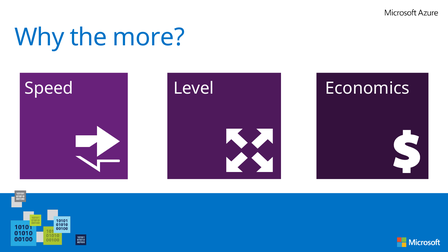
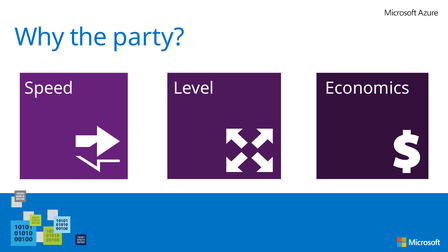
more: more -> party (149, 37)
